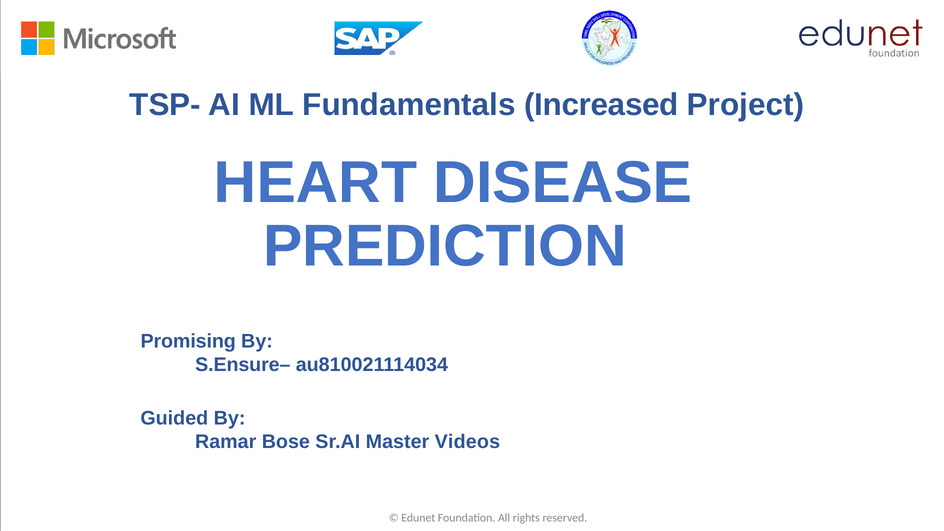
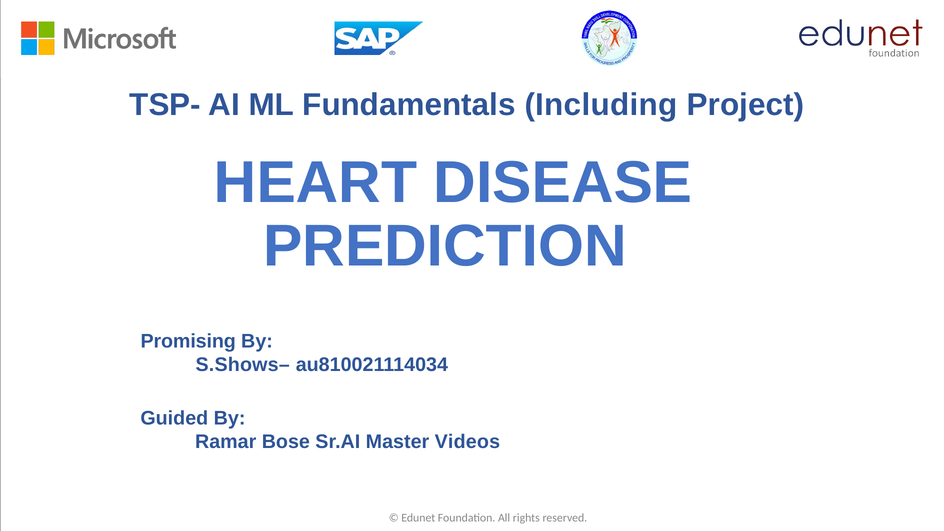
Increased: Increased -> Including (601, 105)
S.Ensure–: S.Ensure– -> S.Shows– (243, 365)
